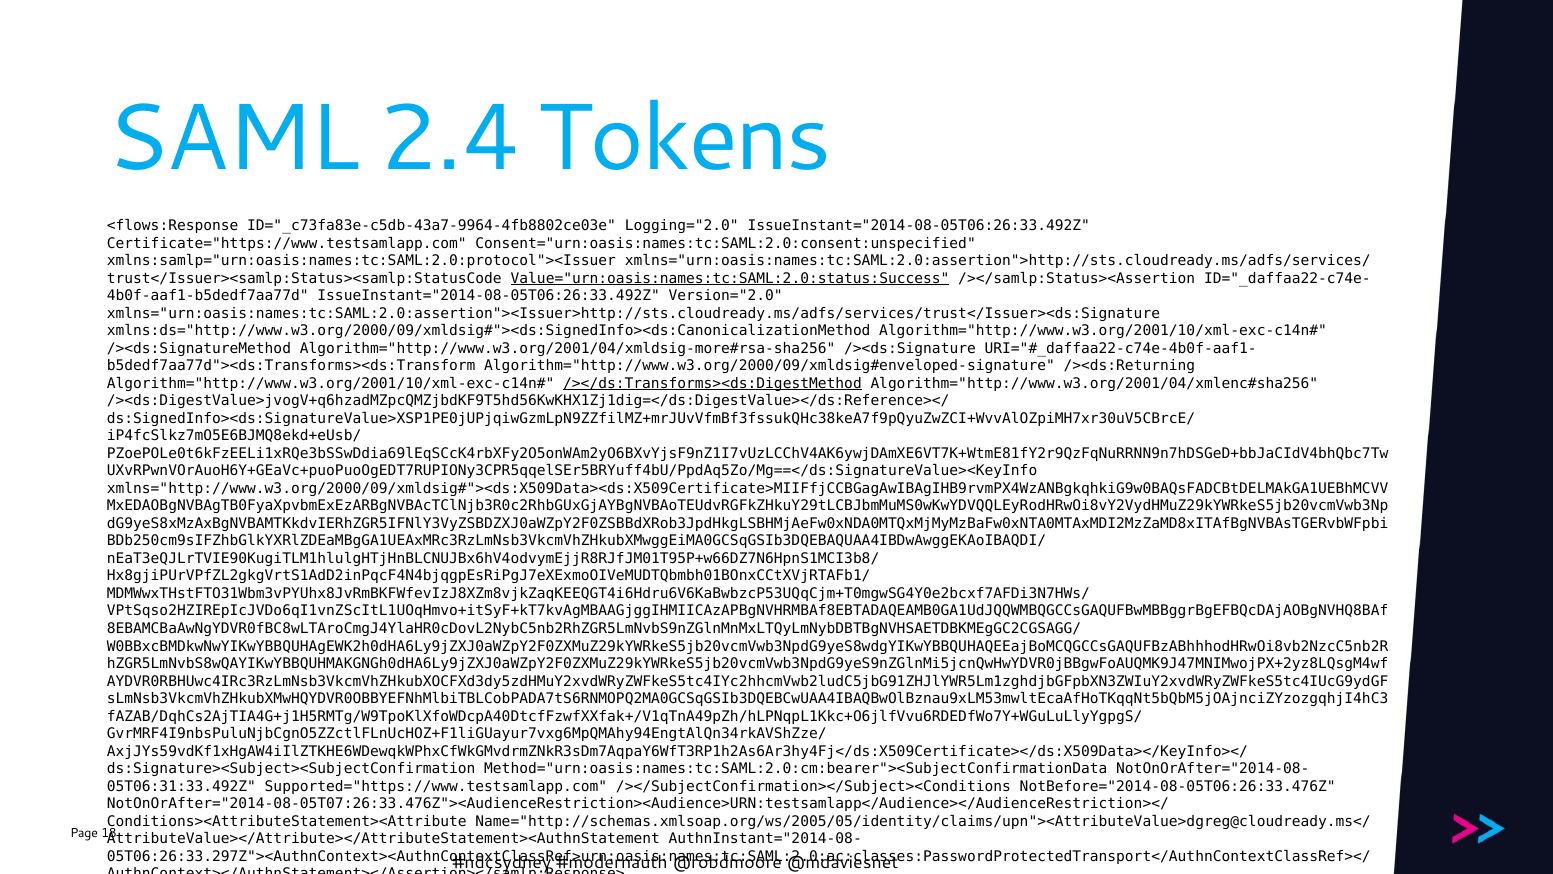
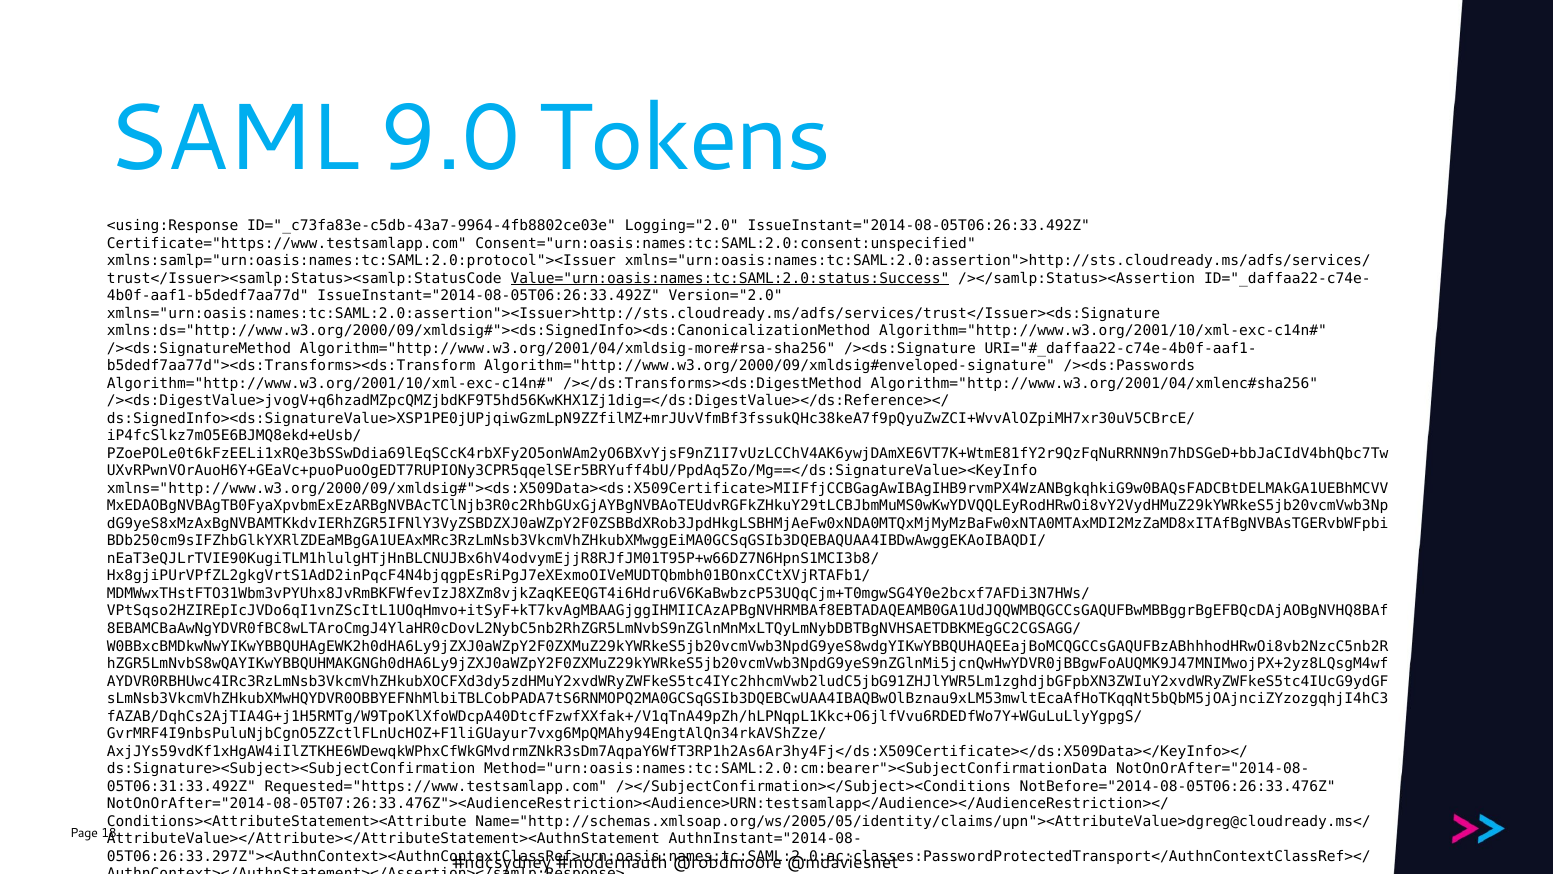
2.4: 2.4 -> 9.0 (450, 138)
<flows:Response: <flows:Response -> <using:Response (173, 226)
/><ds:Returning: /><ds:Returning -> /><ds:Passwords (1129, 366)
/></ds:Transforms><ds:DigestMethod underline: present -> none (712, 383)
Supported="https://www.testsamlapp.com: Supported="https://www.testsamlapp.com -> Requested="https://www.testsamlapp.com (436, 786)
